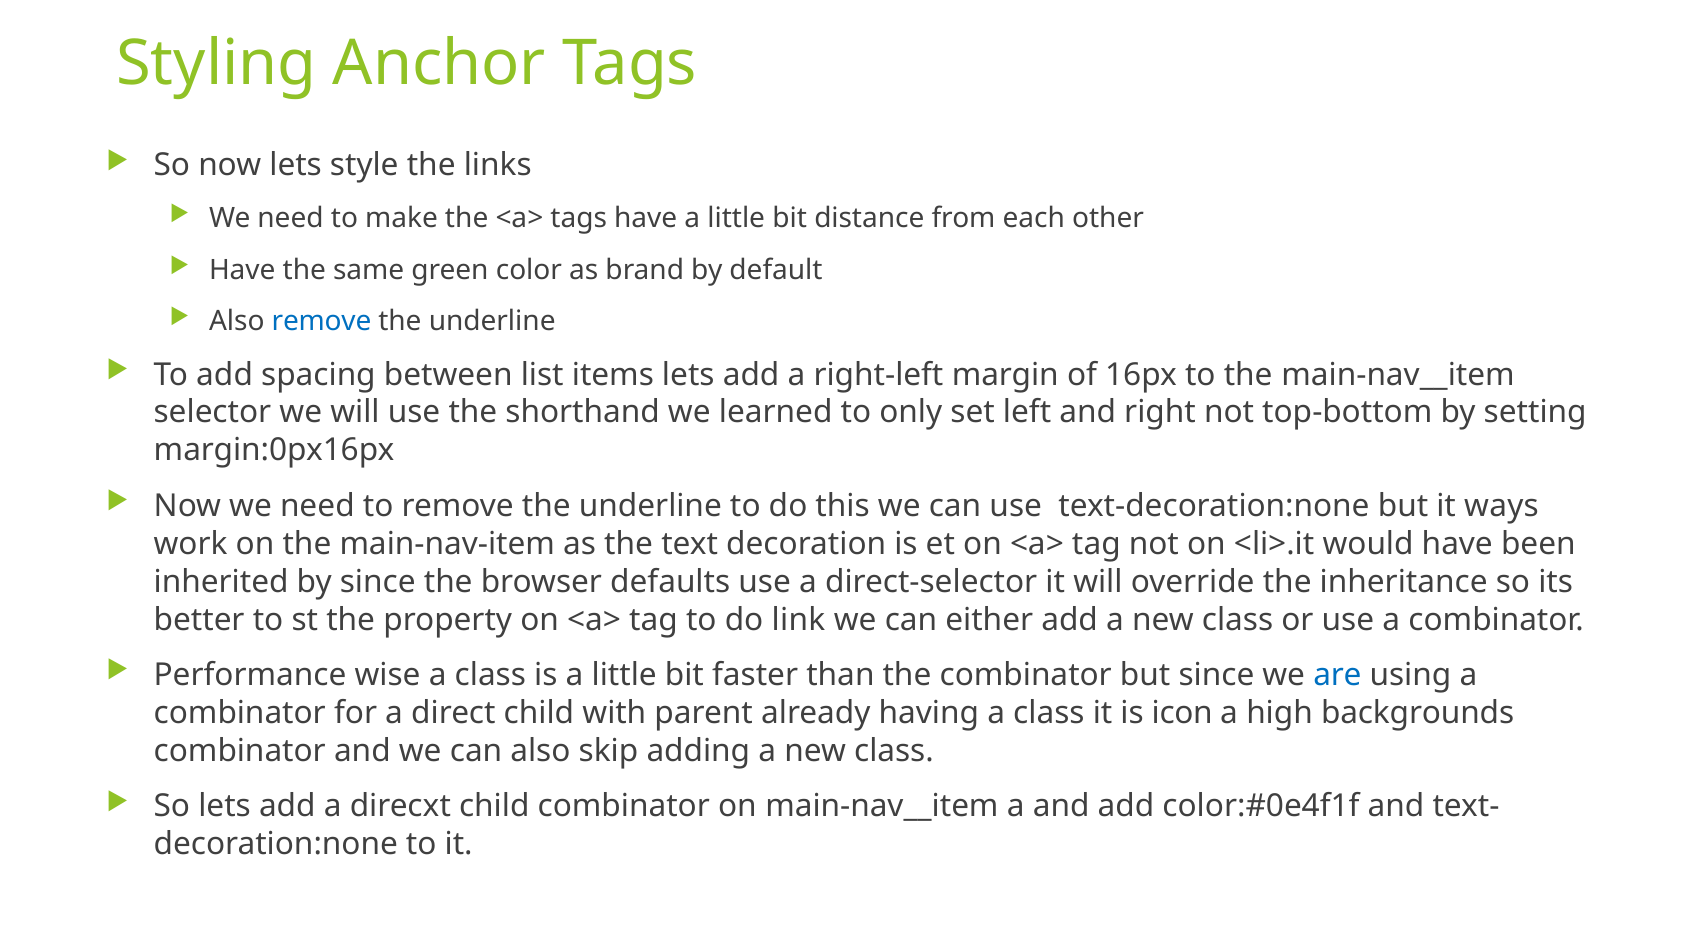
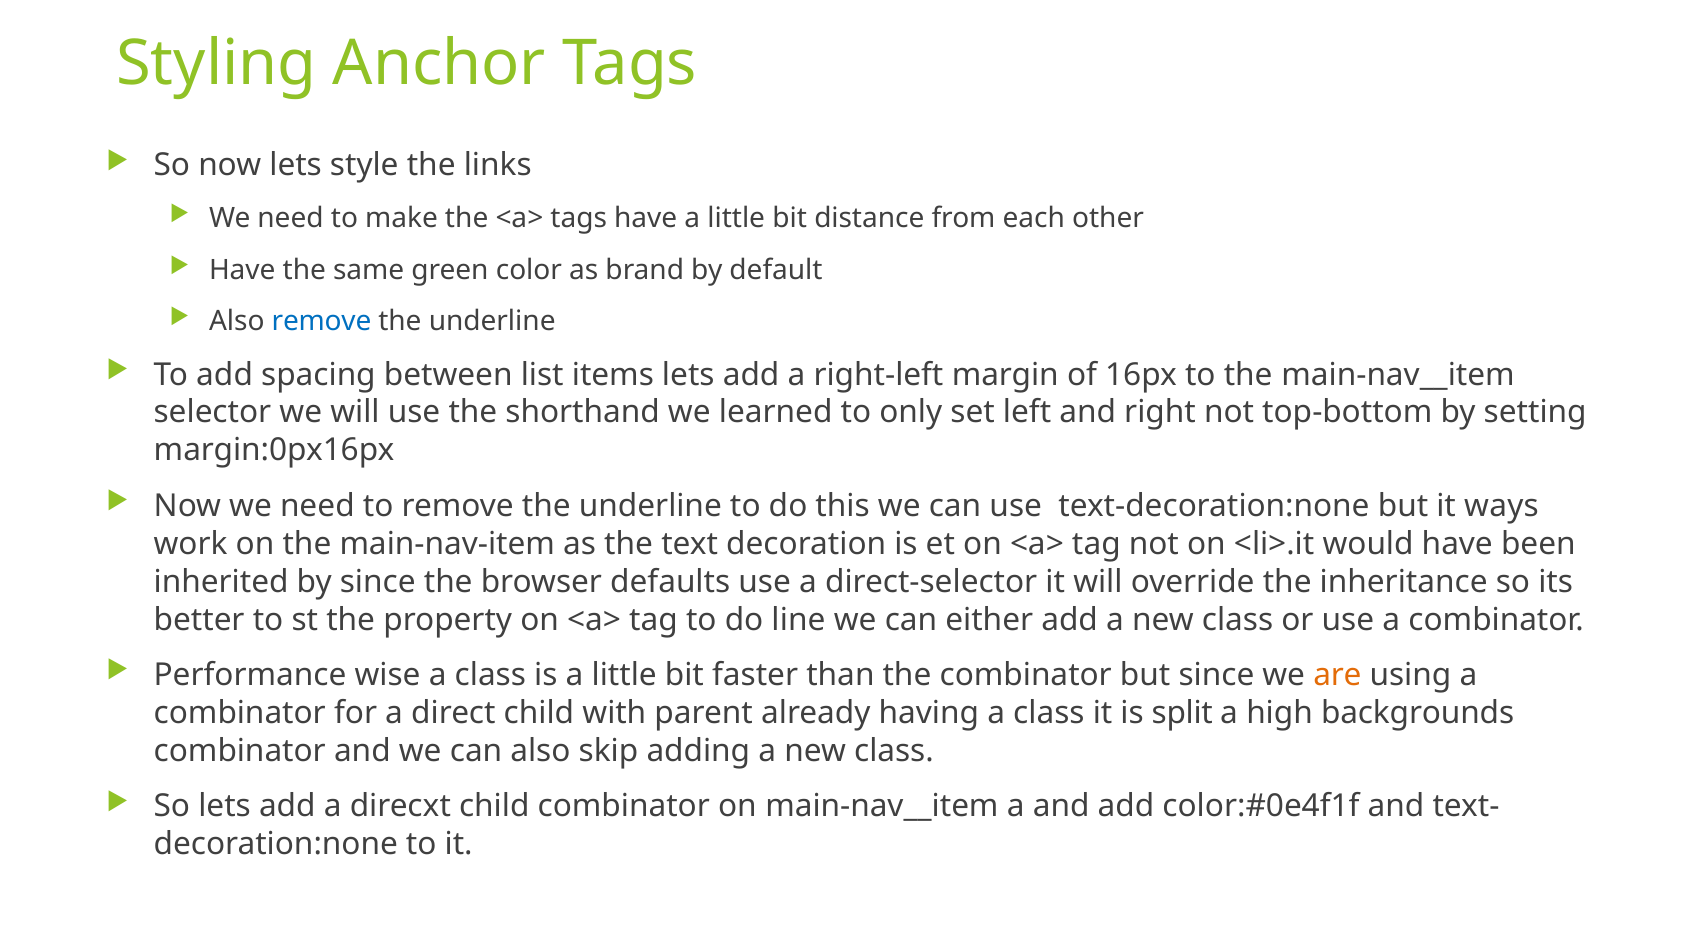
link: link -> line (799, 620)
are colour: blue -> orange (1337, 675)
icon: icon -> split (1182, 713)
